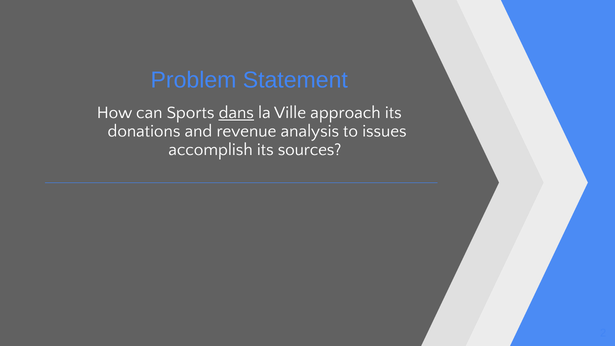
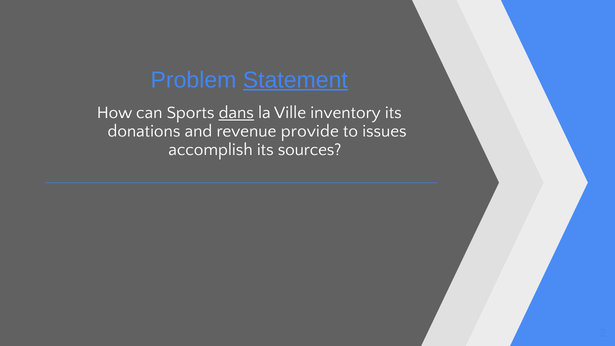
Statement underline: none -> present (295, 80)
approach: approach -> inventory (346, 112)
analysis: analysis -> provide (310, 131)
